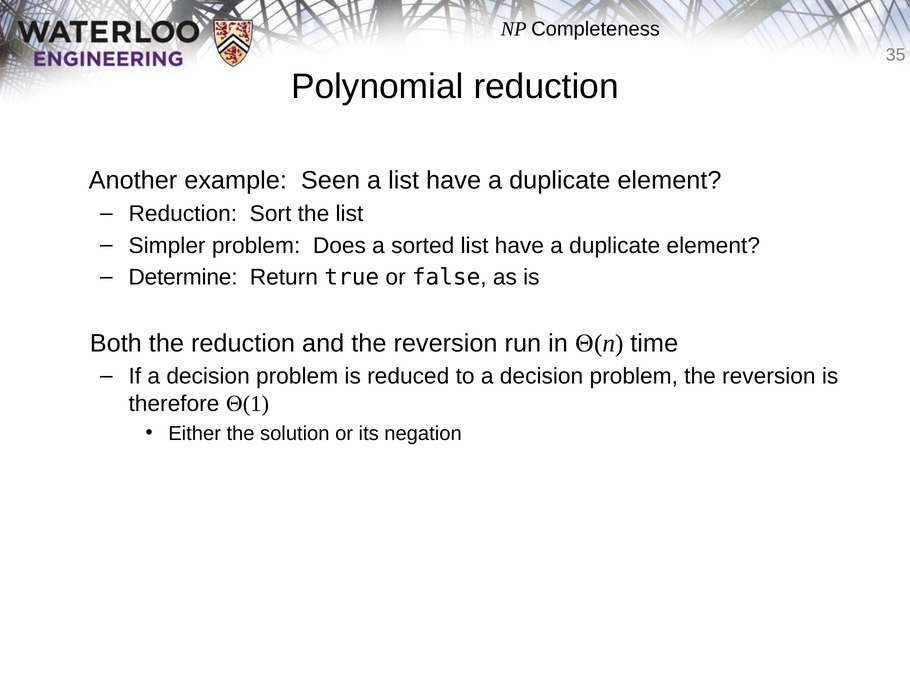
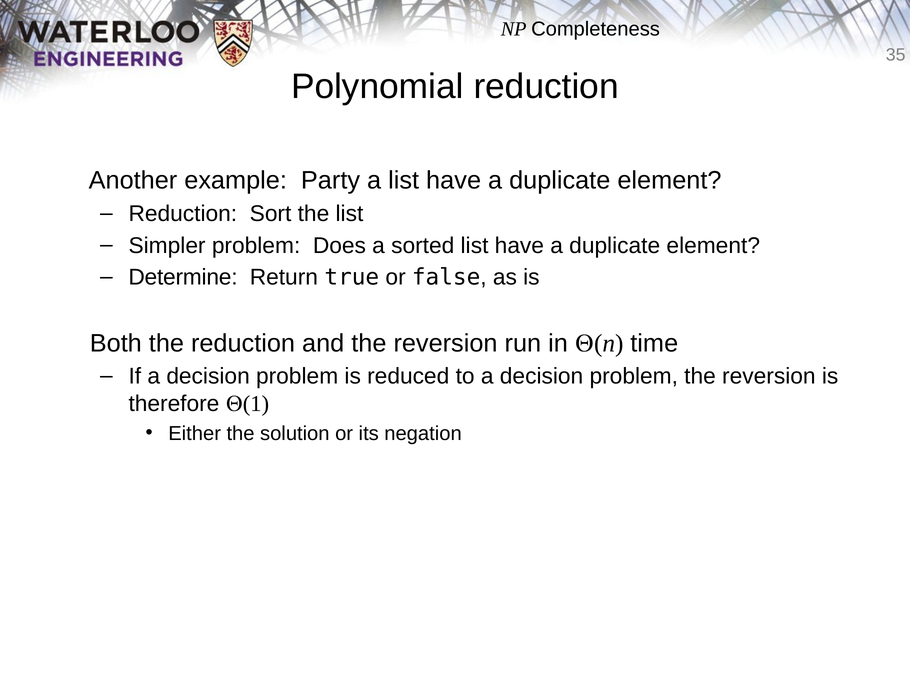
Seen: Seen -> Party (331, 181)
